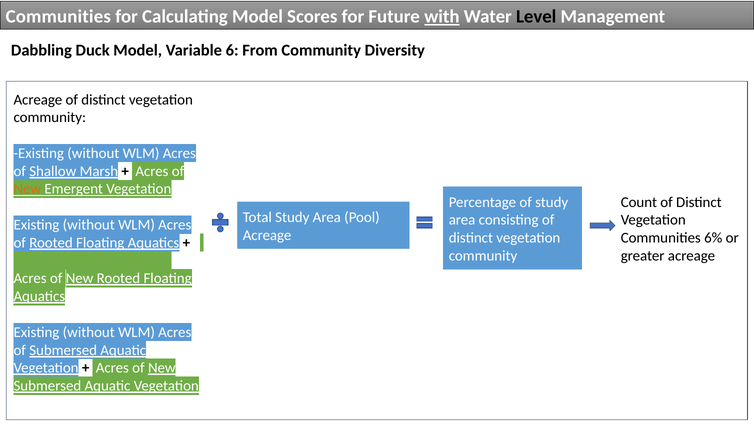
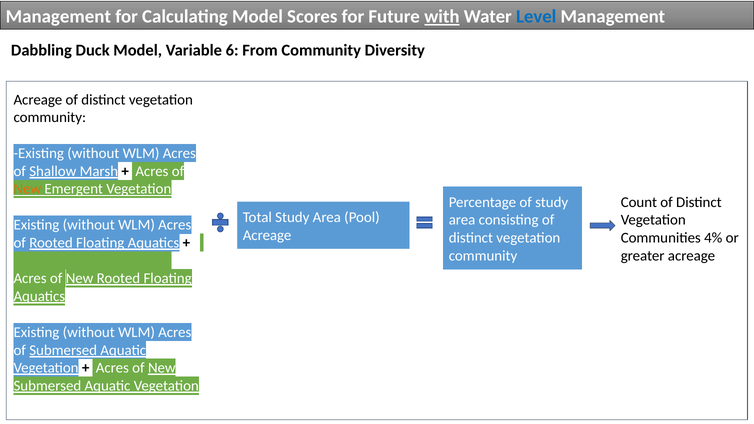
Communities: Communities -> Management (58, 17)
Level colour: black -> blue (536, 17)
6%: 6% -> 4% (713, 238)
